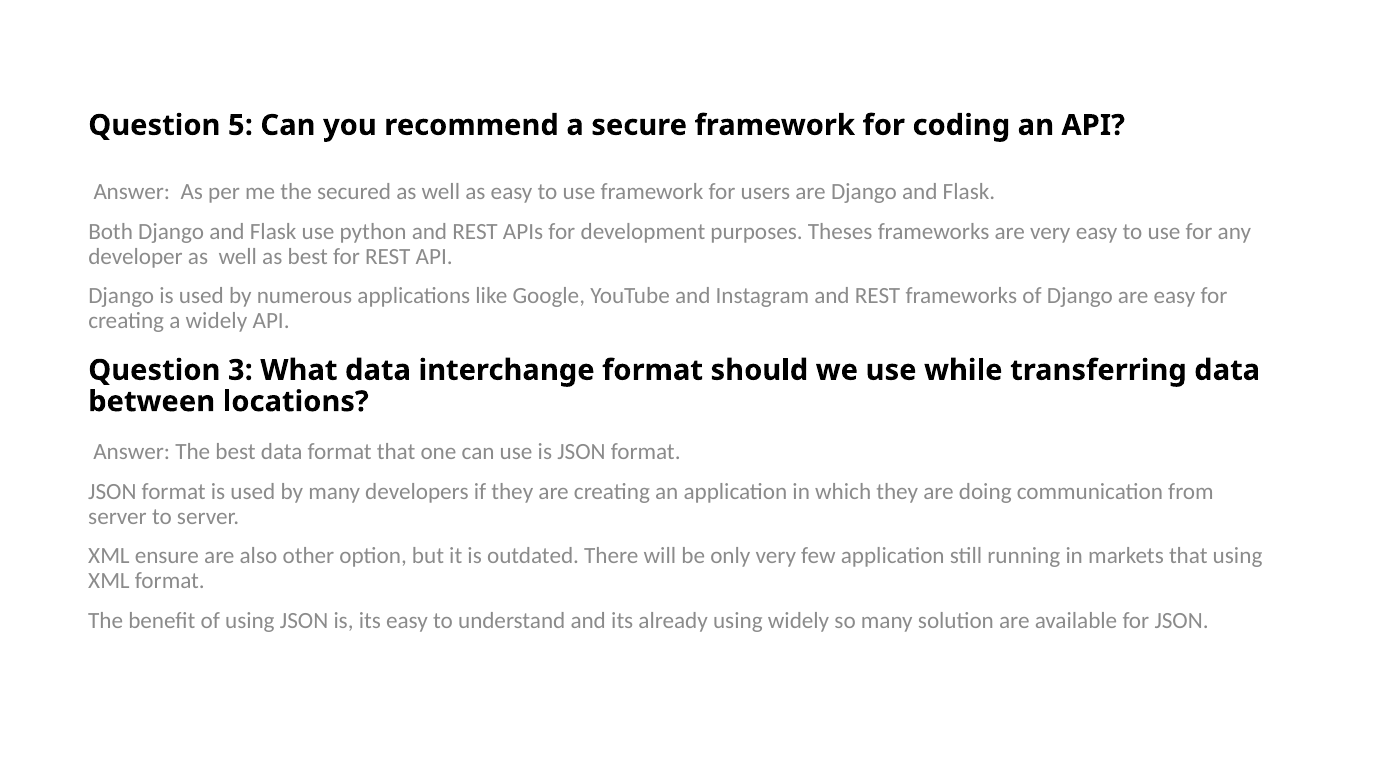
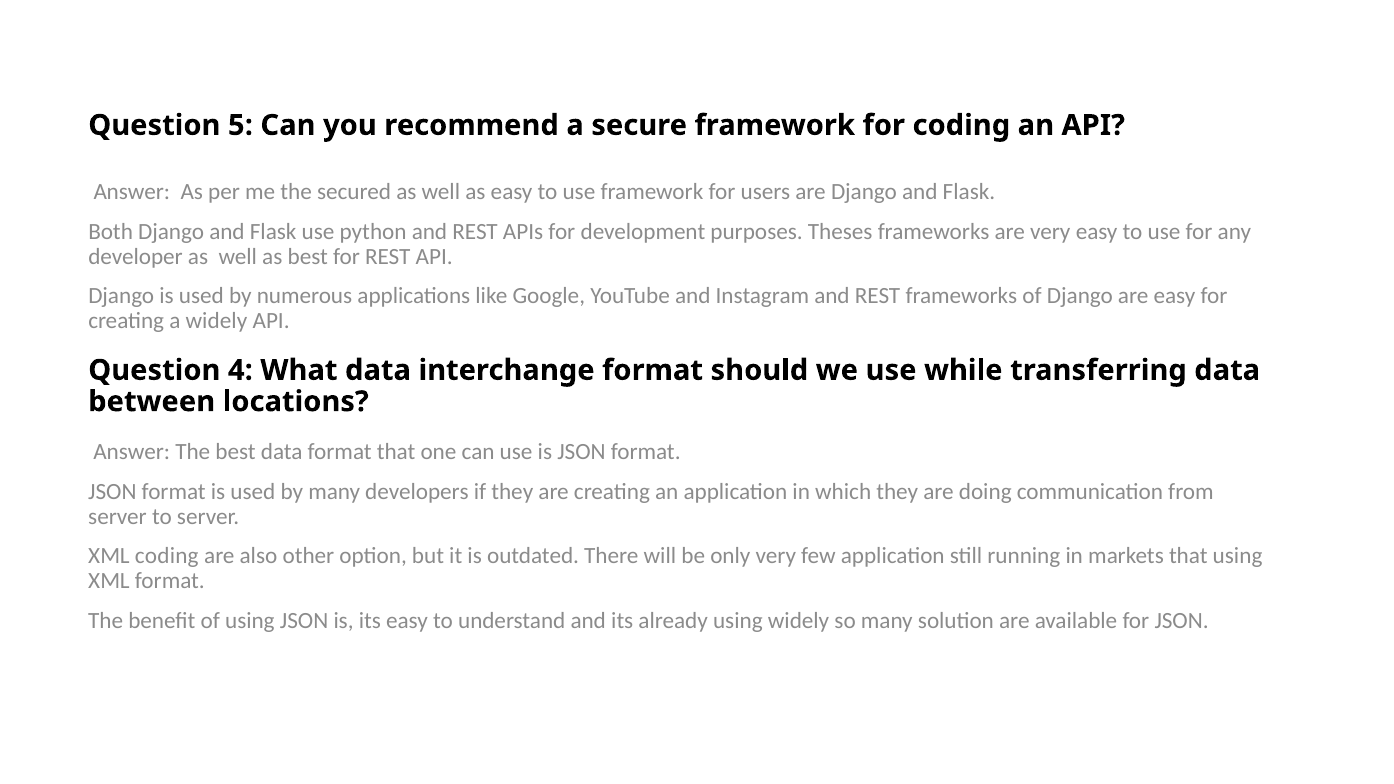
3: 3 -> 4 (240, 370)
XML ensure: ensure -> coding (167, 556)
